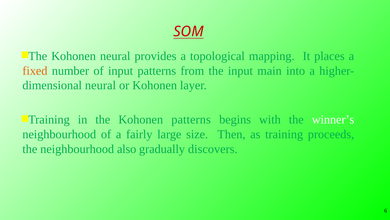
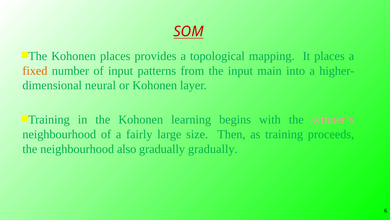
Kohonen neural: neural -> places (115, 56)
Kohonen patterns: patterns -> learning (191, 119)
winner’s colour: white -> pink (333, 119)
gradually discovers: discovers -> gradually (213, 149)
